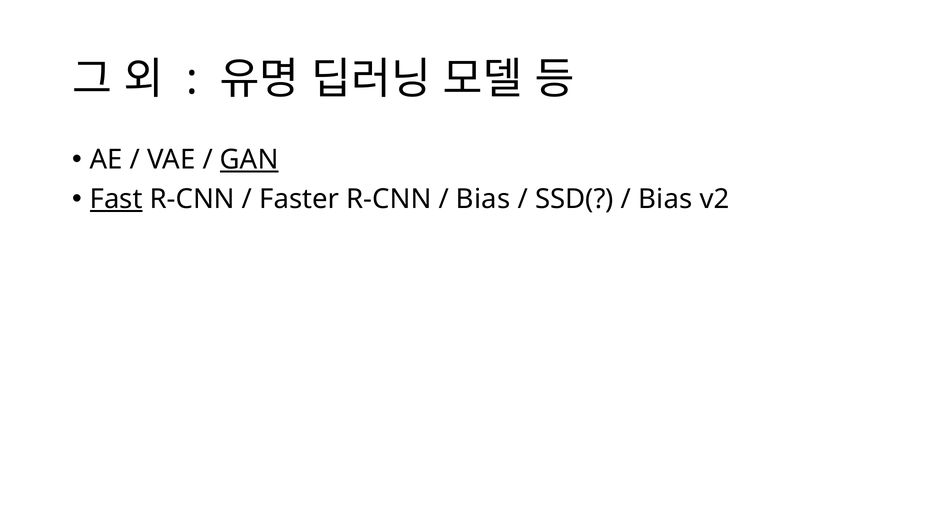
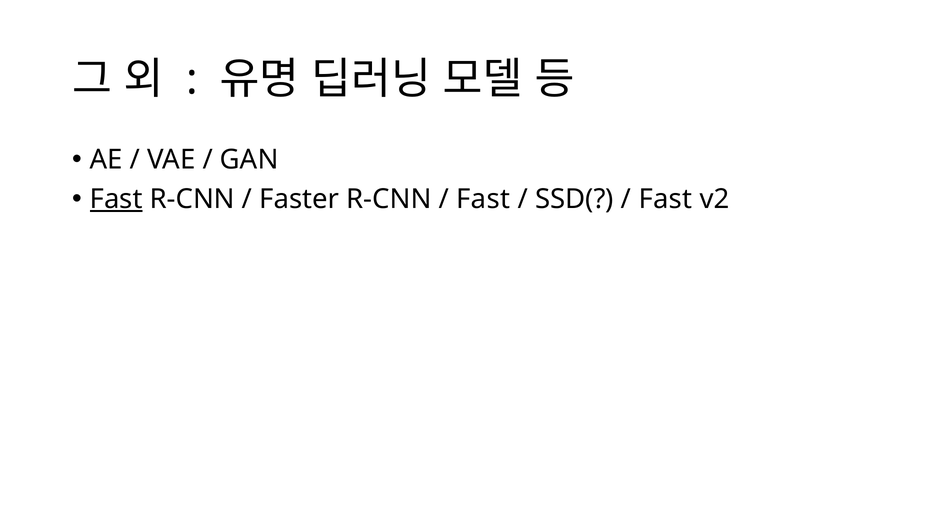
GAN underline: present -> none (249, 160)
Bias: Bias -> Fast (483, 199)
Bias: Bias -> Fast (665, 199)
